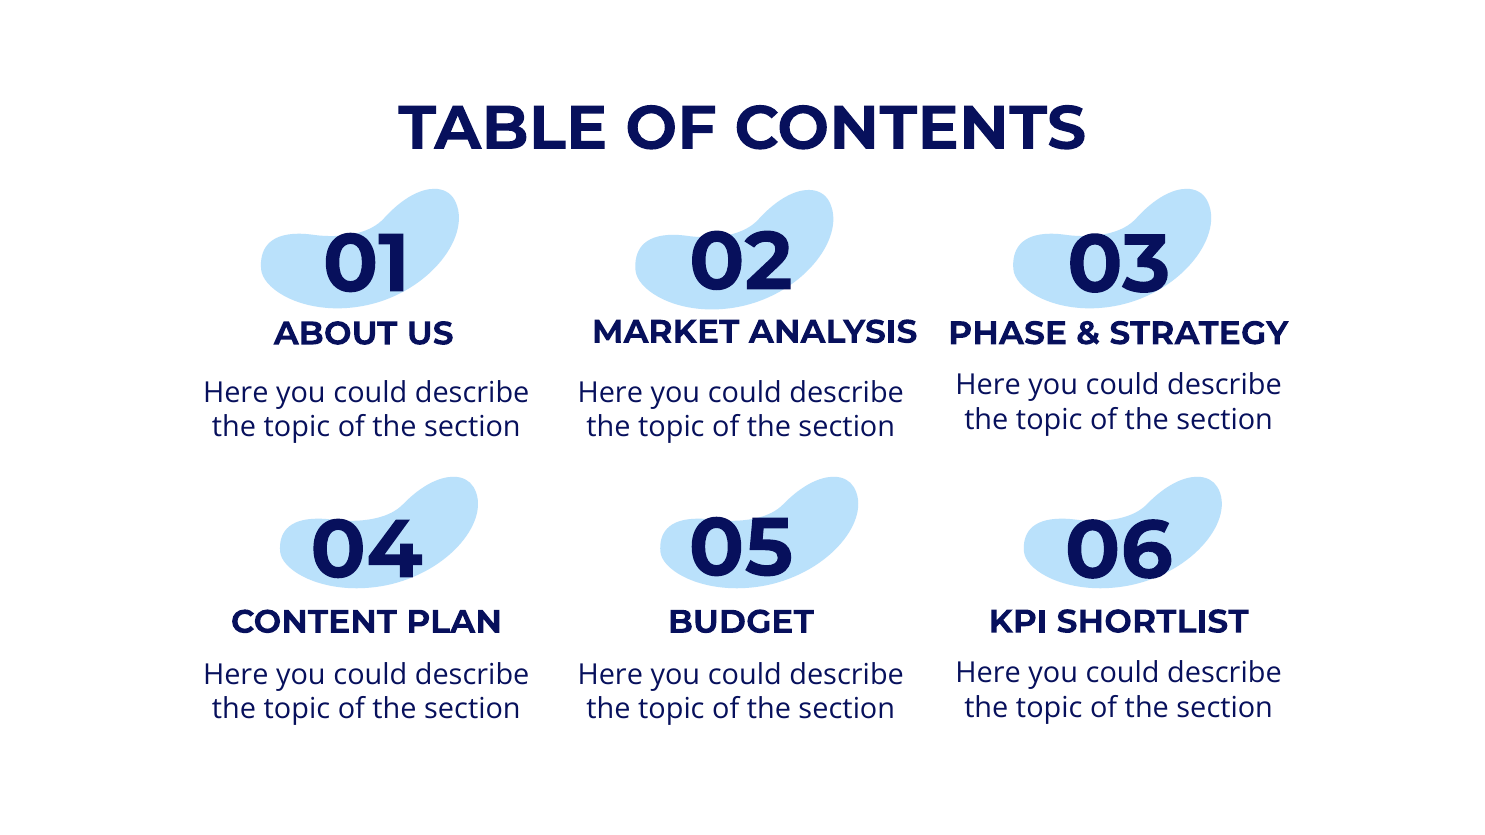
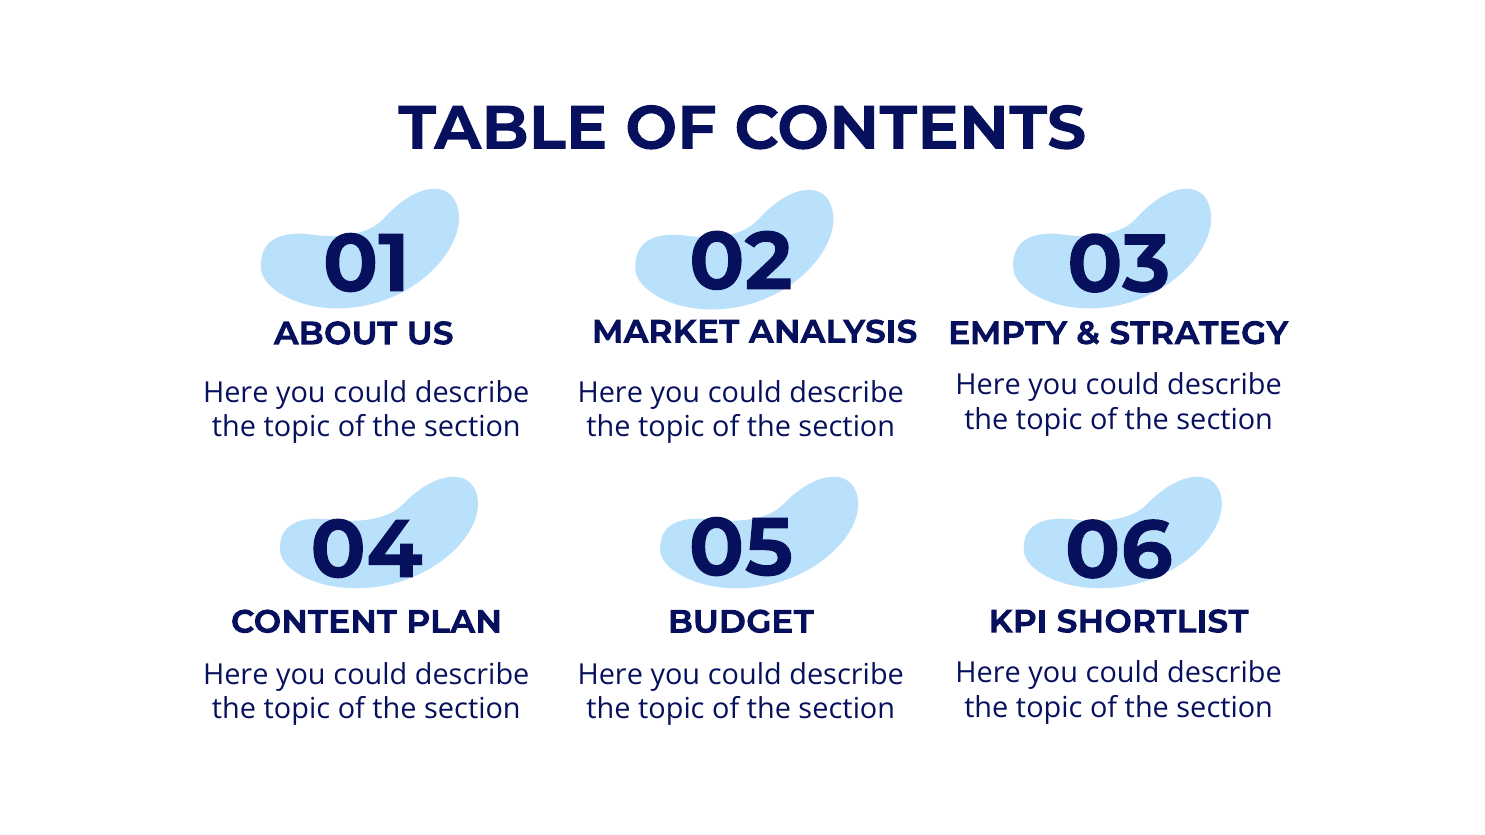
PHASE: PHASE -> EMPTY (1008, 334)
